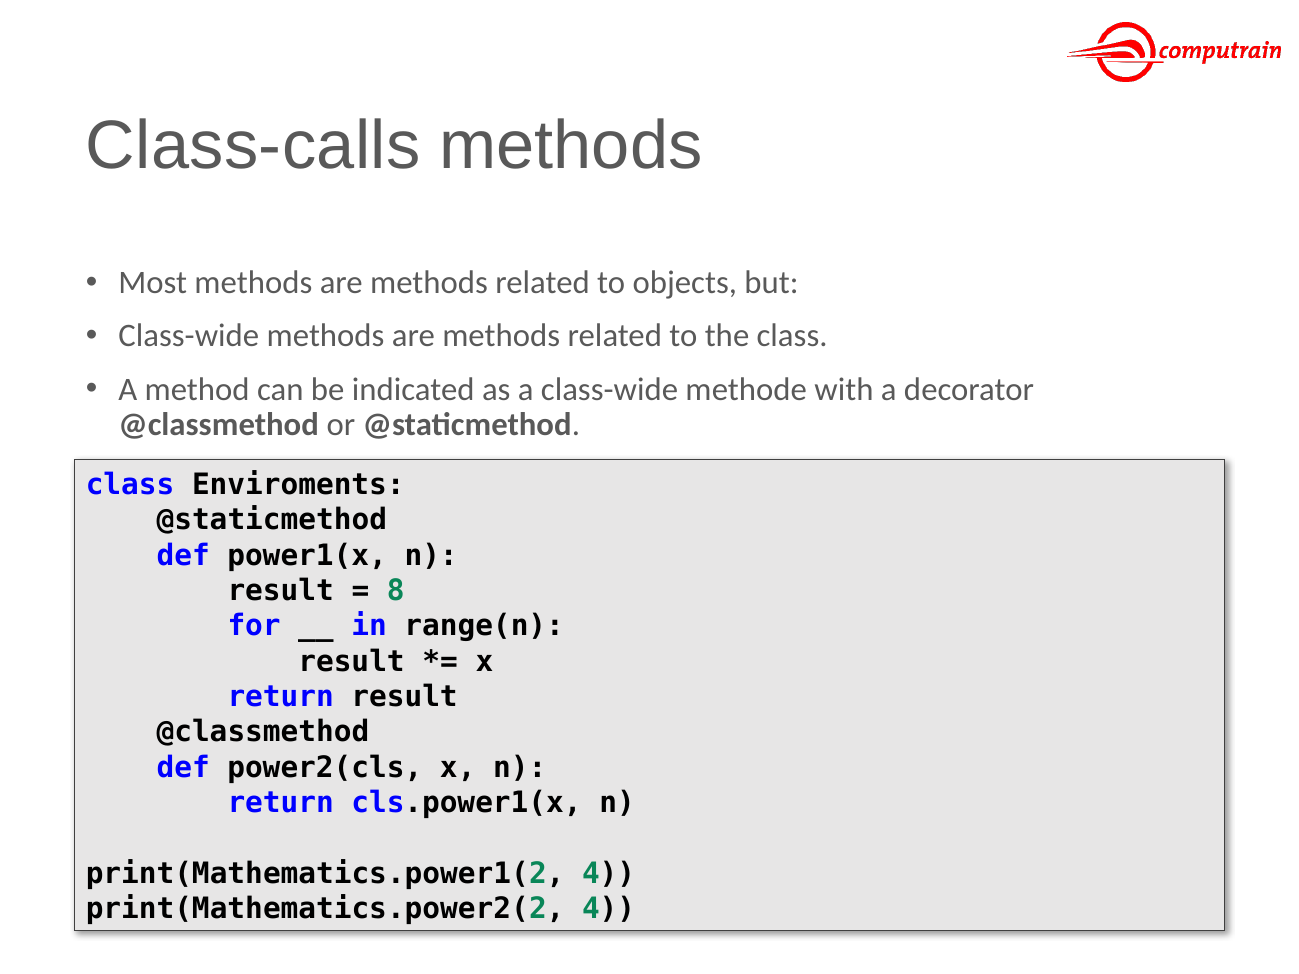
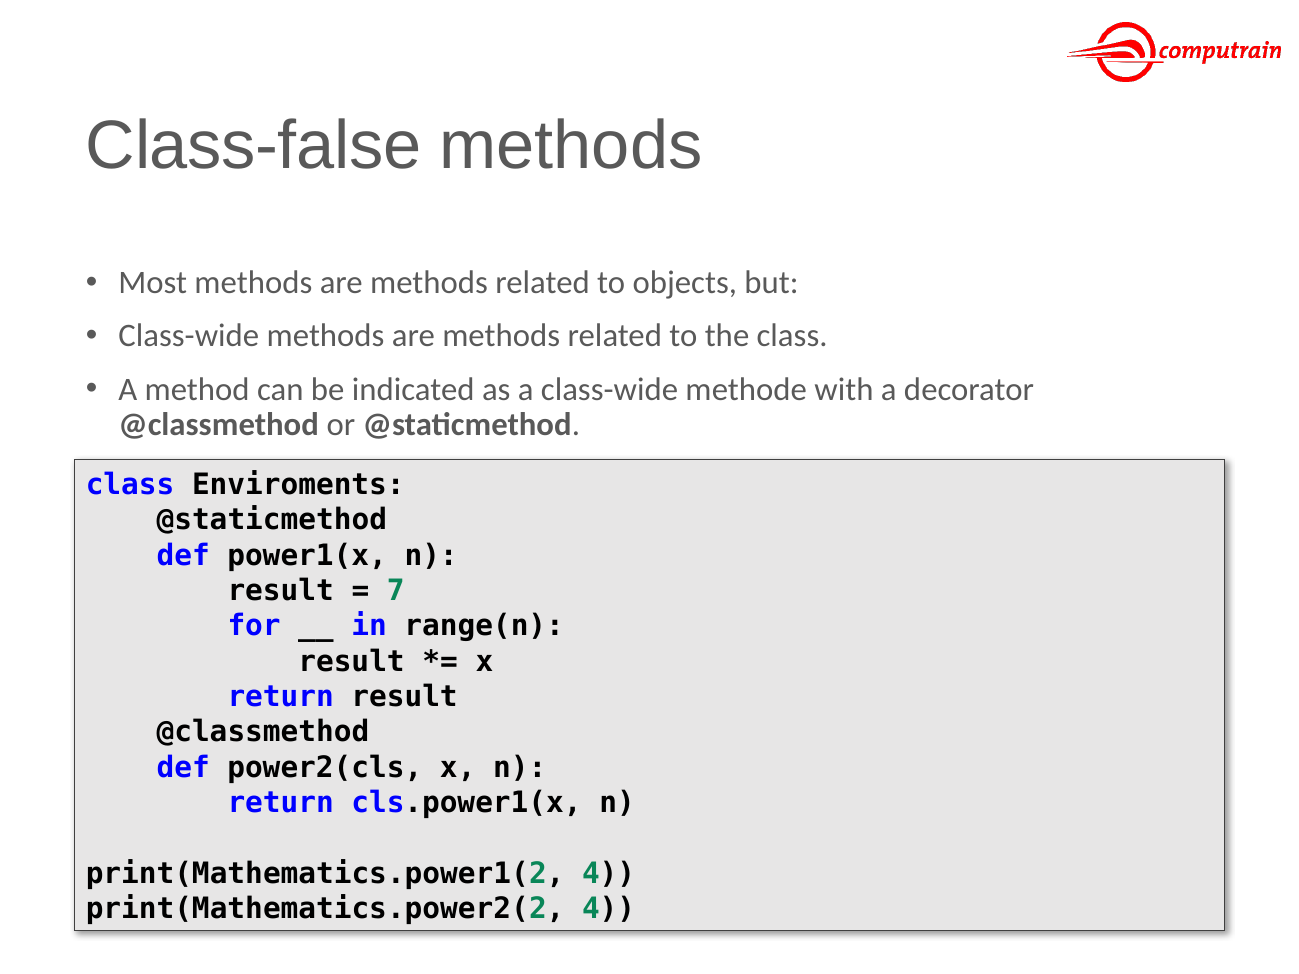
Class-calls: Class-calls -> Class-false (254, 146)
8: 8 -> 7 (396, 591)
